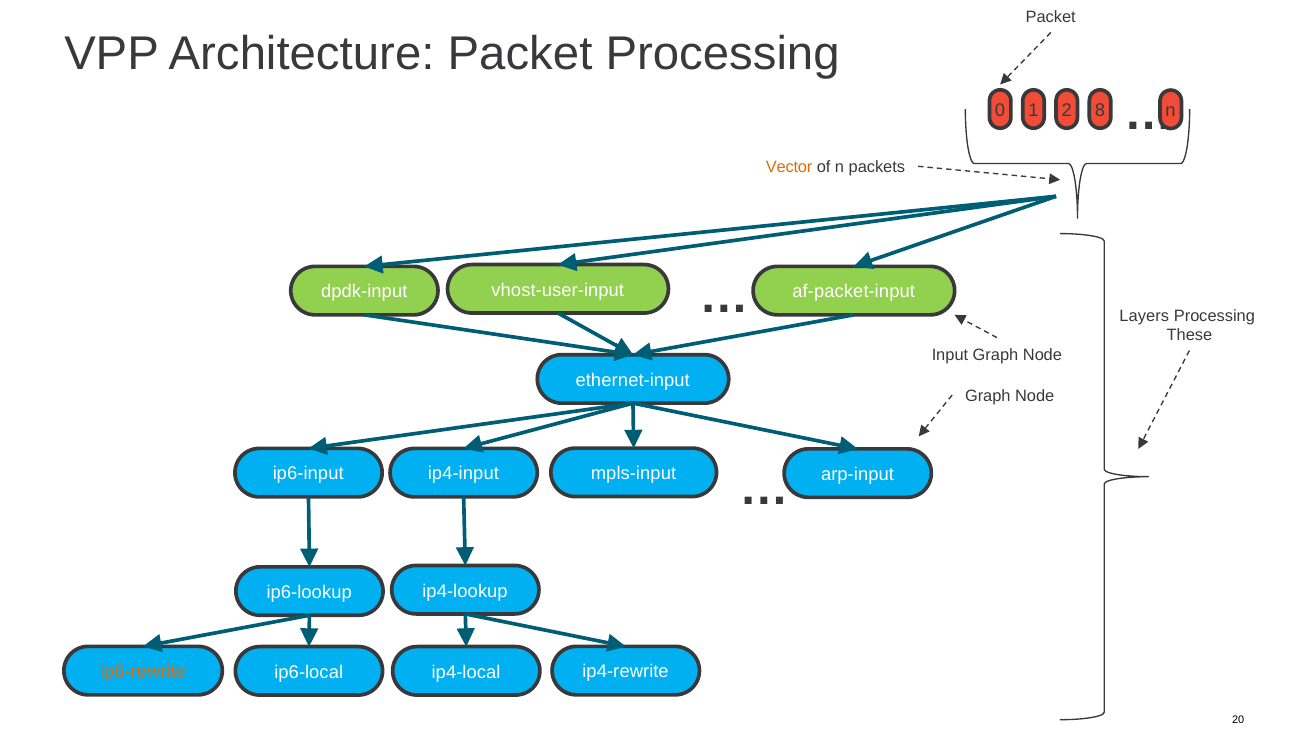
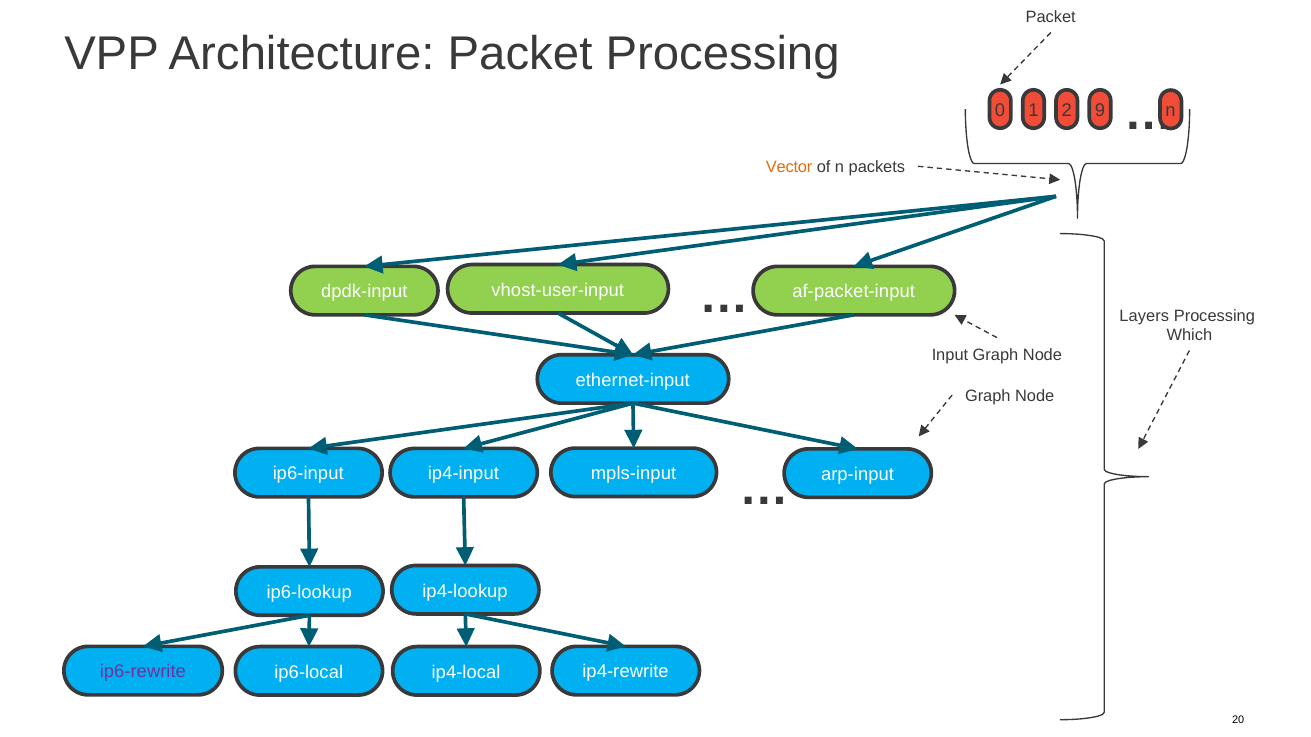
8: 8 -> 9 (1100, 110)
These: These -> Which (1189, 336)
ip6-rewrite colour: orange -> purple (143, 672)
